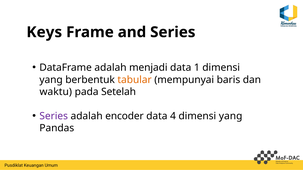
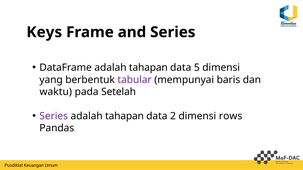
DataFrame adalah menjadi: menjadi -> tahapan (148, 68)
1: 1 -> 5 (197, 68)
tabular colour: orange -> purple (135, 80)
encoder: encoder -> tahapan (124, 116)
4: 4 -> 2 (173, 116)
yang: yang -> rows (231, 116)
